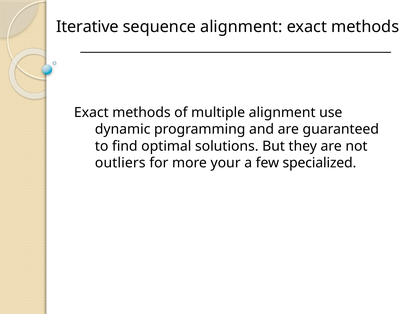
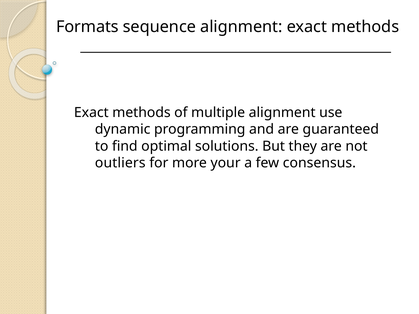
Iterative: Iterative -> Formats (87, 27)
specialized: specialized -> consensus (319, 163)
